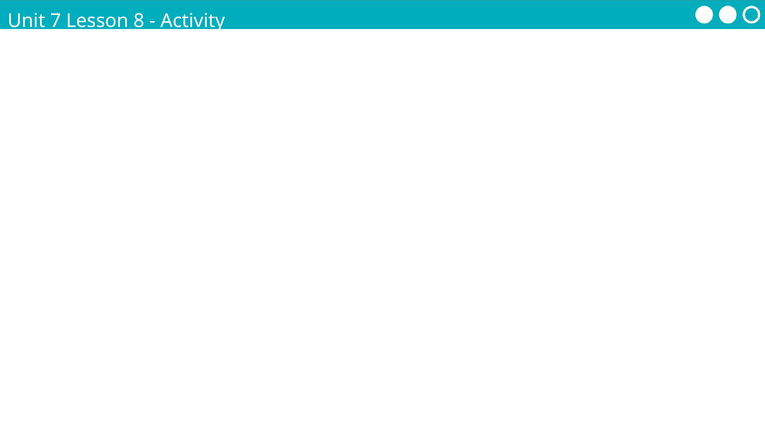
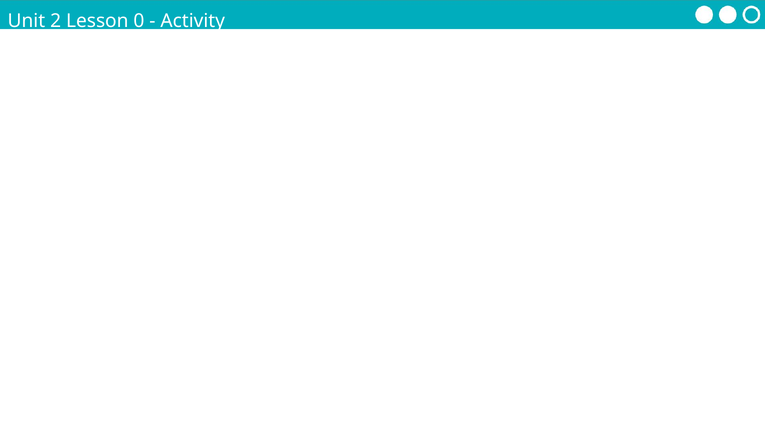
7: 7 -> 2 (56, 21)
8: 8 -> 0 (139, 21)
